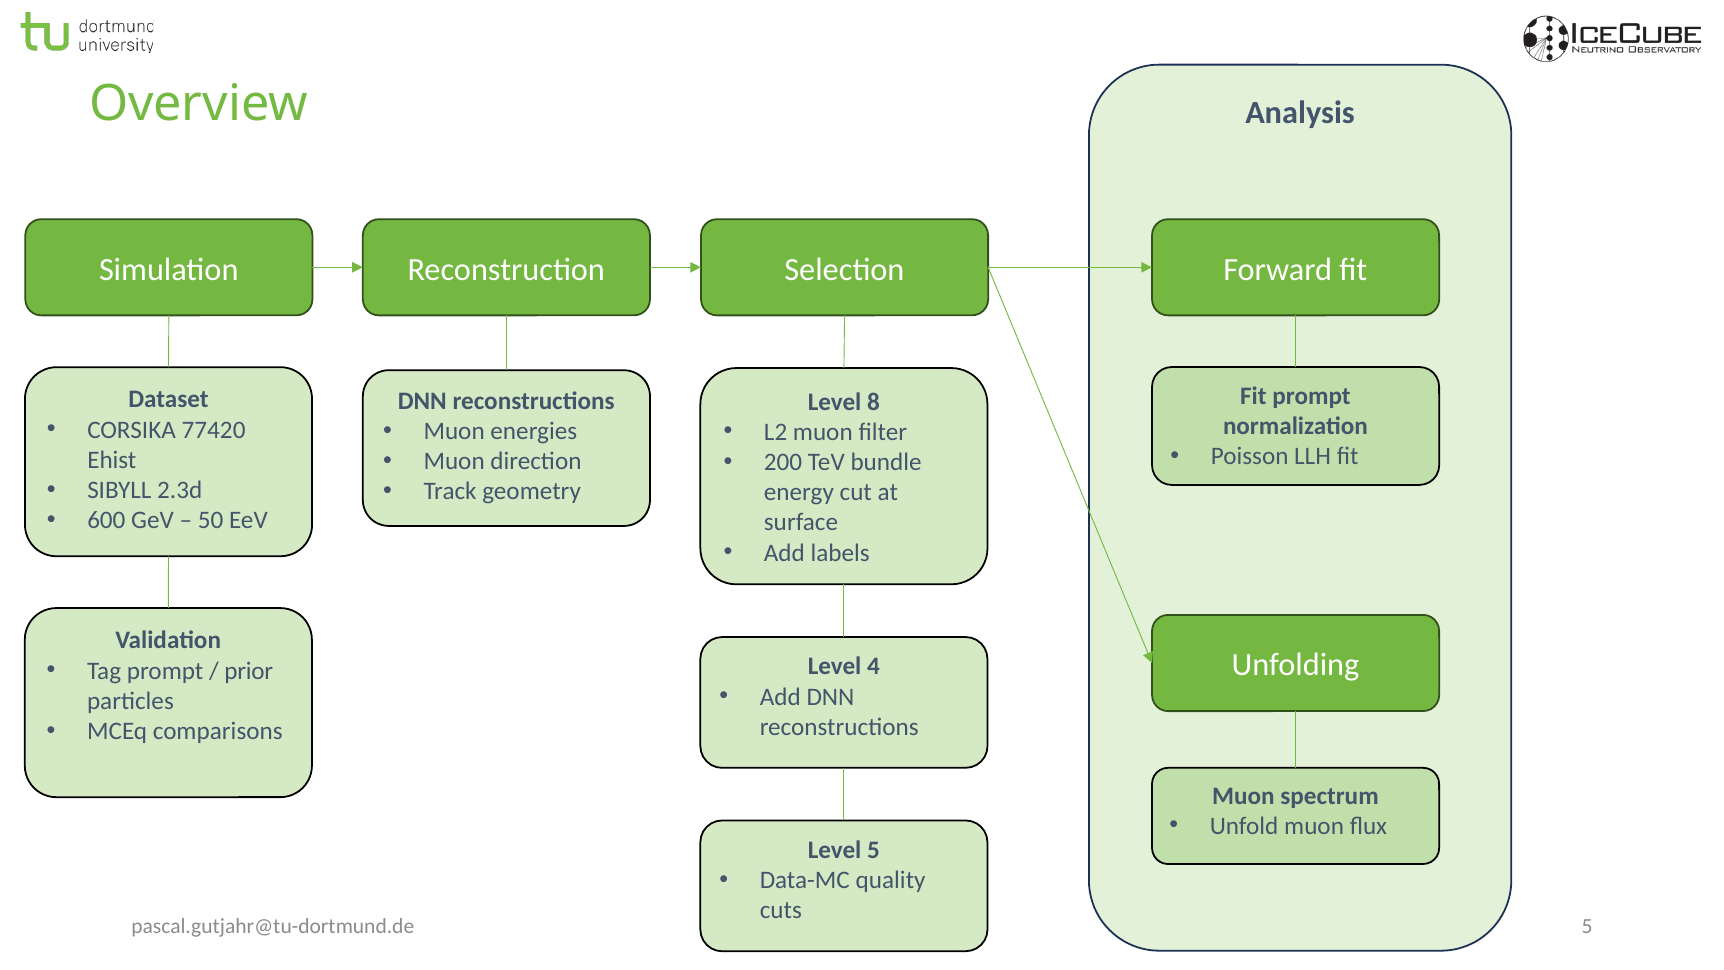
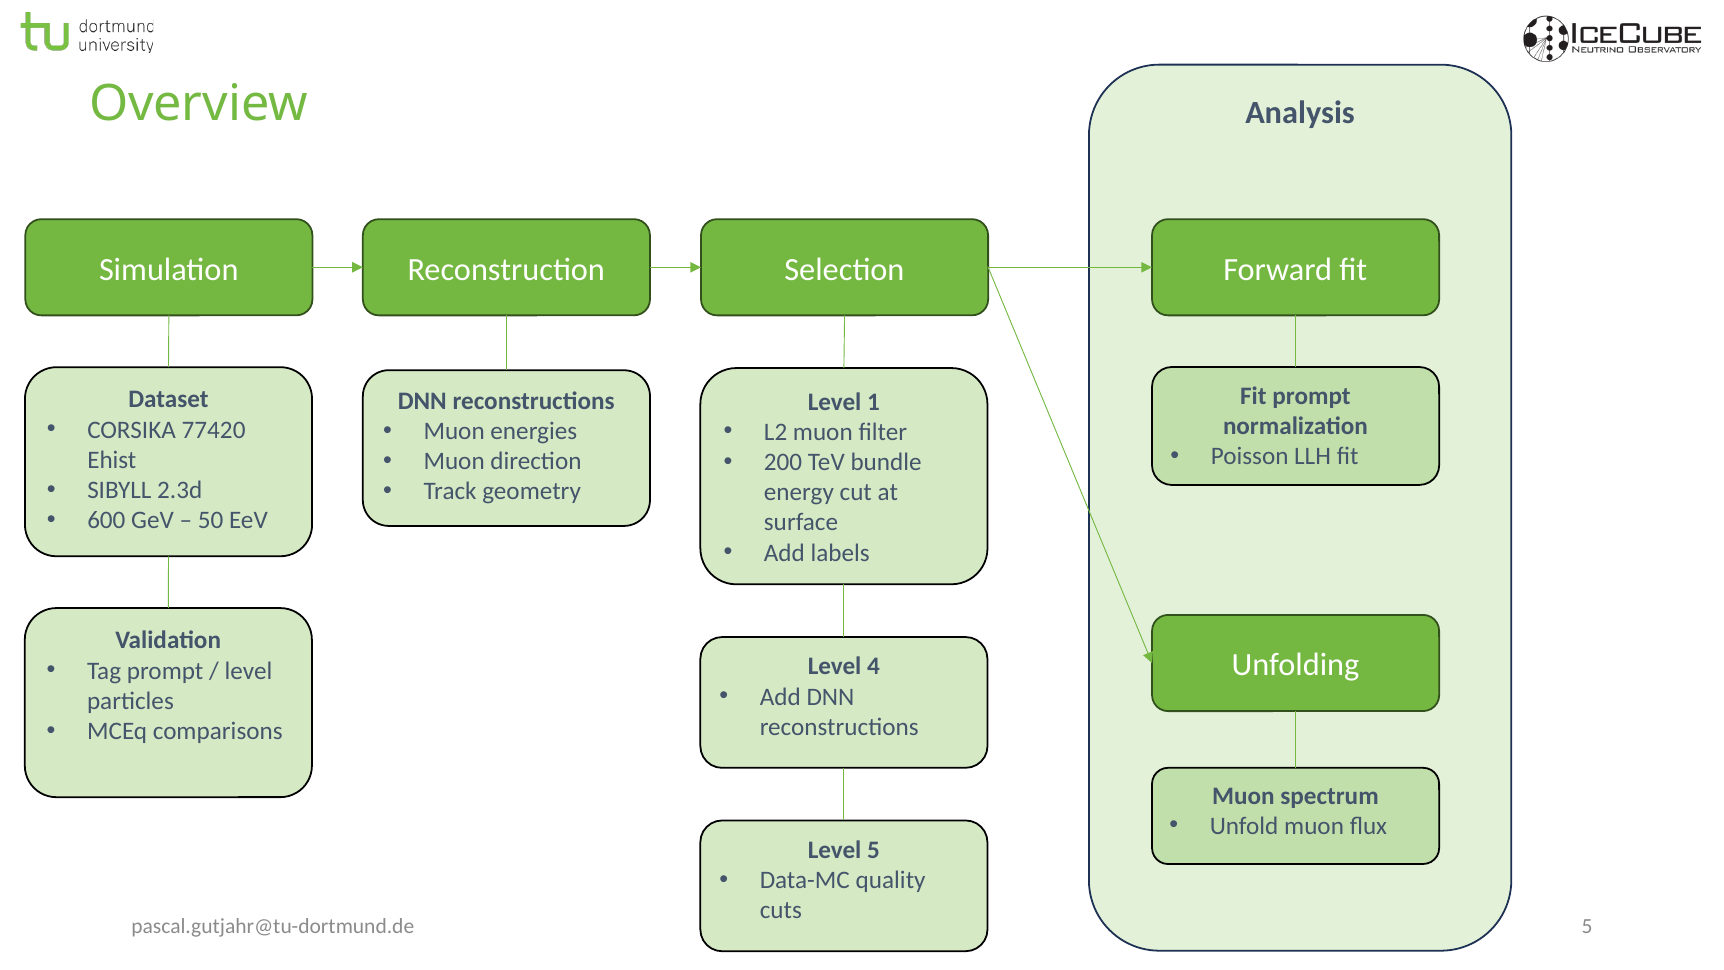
8: 8 -> 1 (874, 402)
prior: prior -> level (249, 671)
